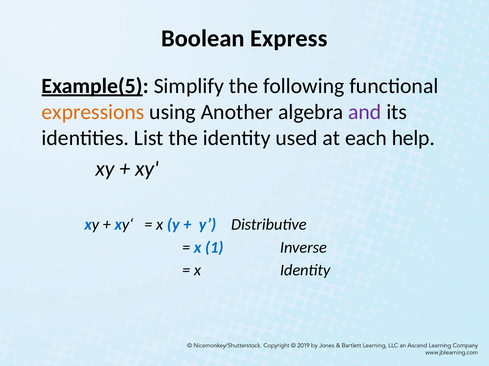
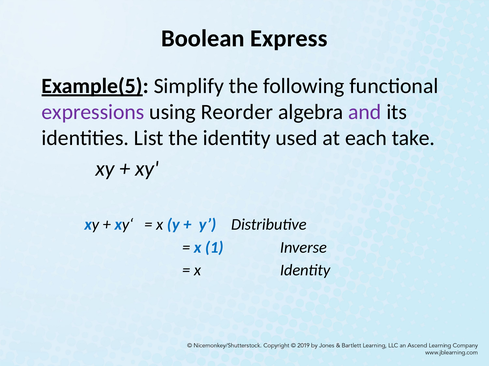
expressions colour: orange -> purple (93, 112)
Another: Another -> Reorder (237, 112)
help: help -> take (413, 138)
